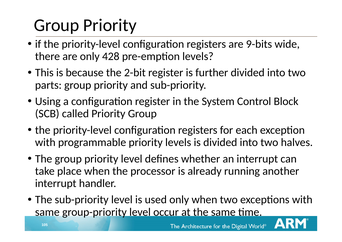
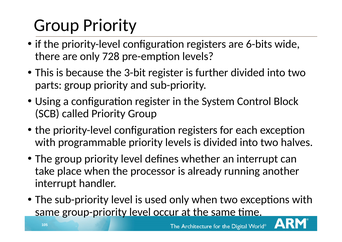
9-bits: 9-bits -> 6-bits (259, 44)
428: 428 -> 728 (111, 56)
2-bit: 2-bit -> 3-bit (135, 73)
